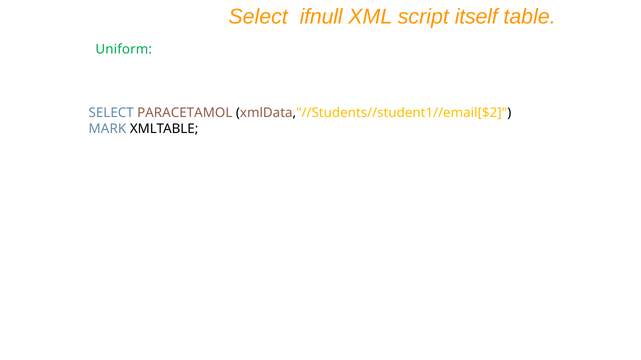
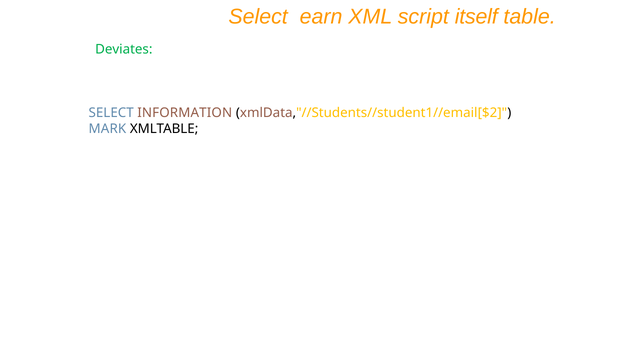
ifnull: ifnull -> earn (321, 17)
Uniform: Uniform -> Deviates (124, 49)
PARACETAMOL: PARACETAMOL -> INFORMATION (185, 113)
